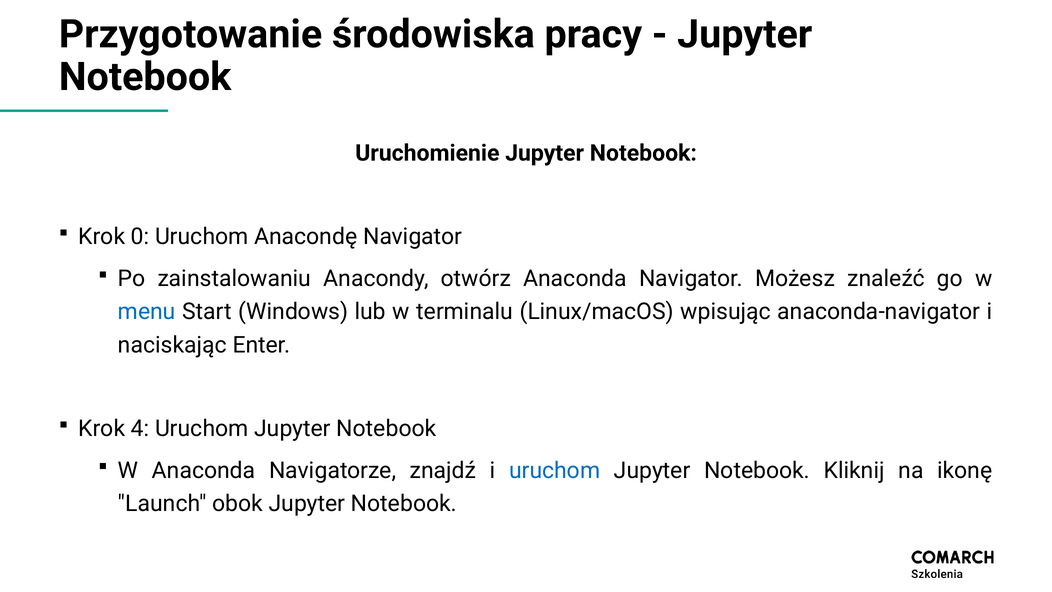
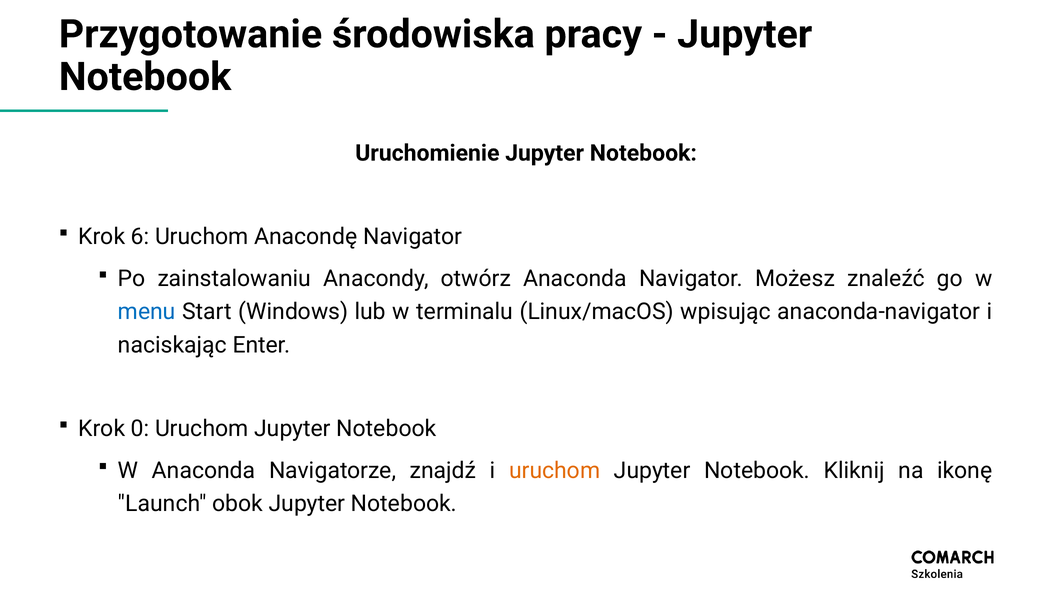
0: 0 -> 6 (140, 237)
4: 4 -> 0 (140, 429)
uruchom colour: blue -> orange (555, 470)
